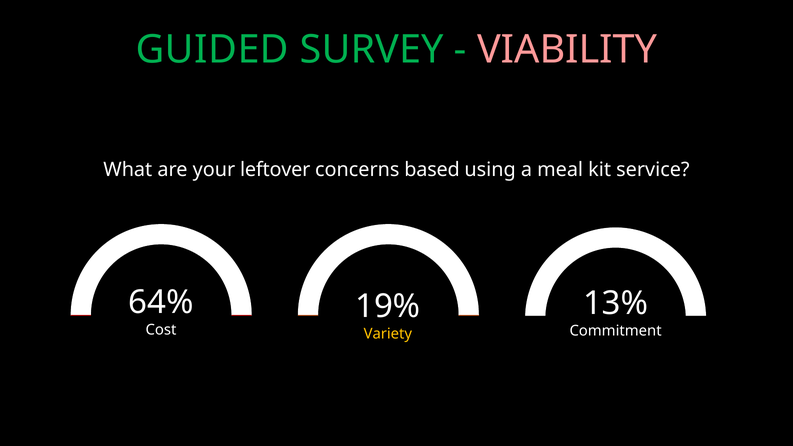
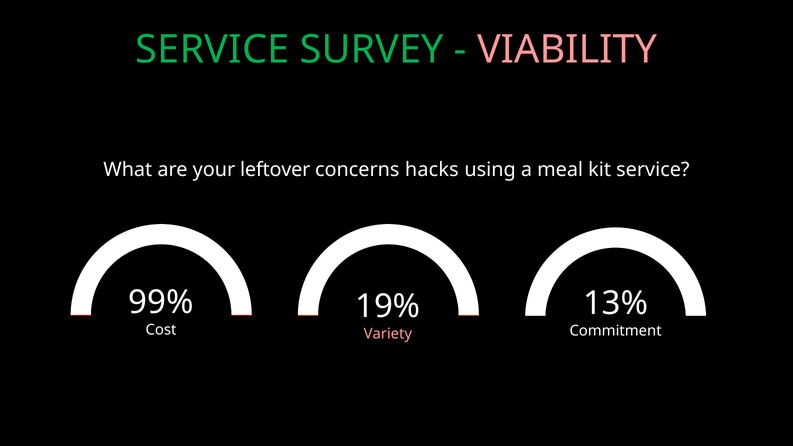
GUIDED: GUIDED -> SERVICE (212, 50)
based: based -> hacks (432, 170)
64%: 64% -> 99% (161, 302)
Variety colour: yellow -> pink (388, 334)
